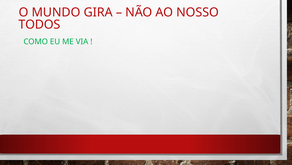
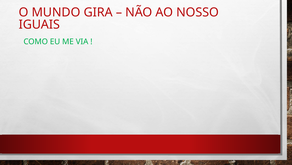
TODOS: TODOS -> IGUAIS (39, 24)
